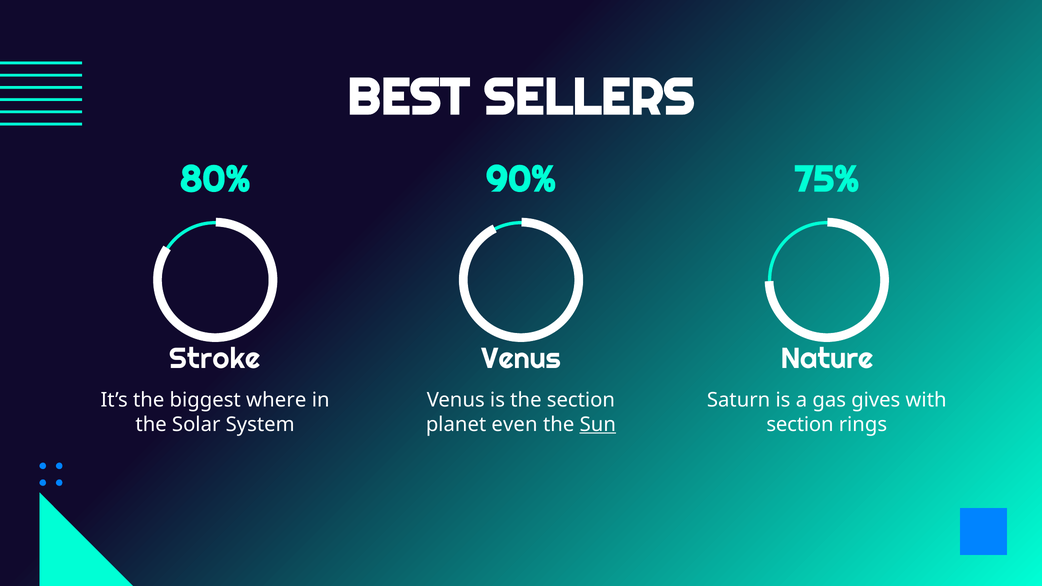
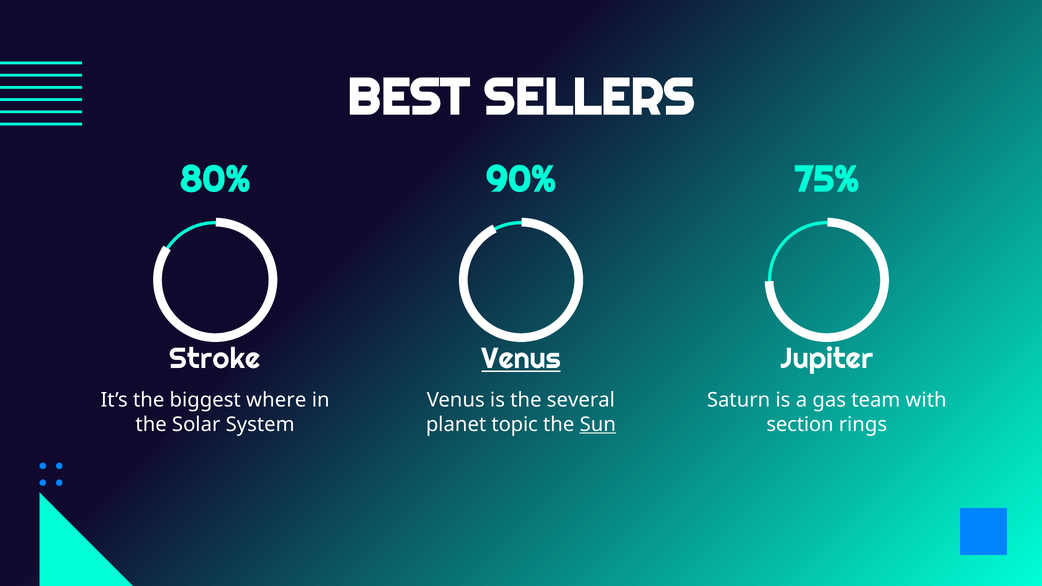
Venus underline: none -> present (521, 359)
Nature: Nature -> Jupiter (827, 359)
the section: section -> several (581, 400)
gives: gives -> team (876, 400)
even: even -> topic (515, 425)
